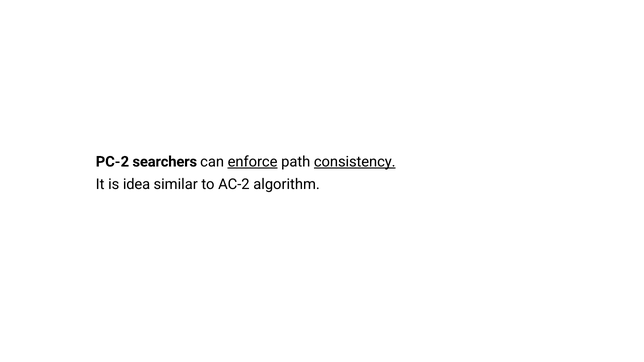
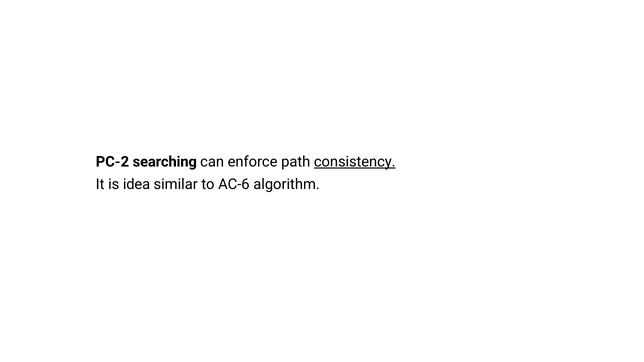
searchers: searchers -> searching (165, 162)
enforce underline: present -> none (253, 162)
AC-2: AC-2 -> AC-6 (234, 184)
